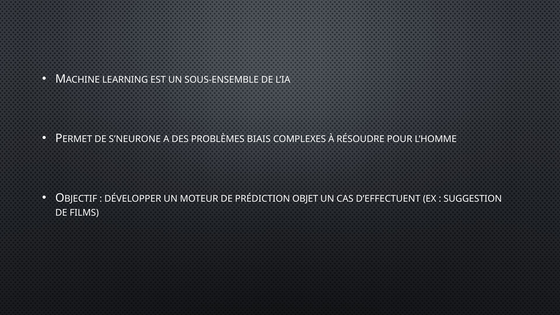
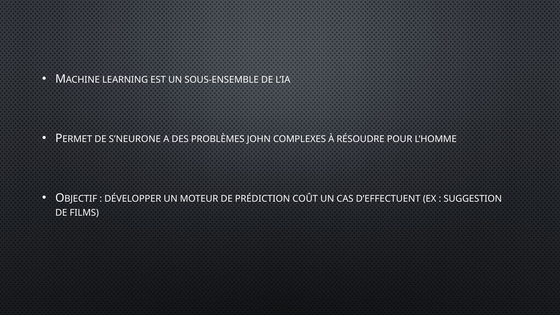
BIAIS: BIAIS -> JOHN (259, 139)
OBJET: OBJET -> COÛT (305, 199)
